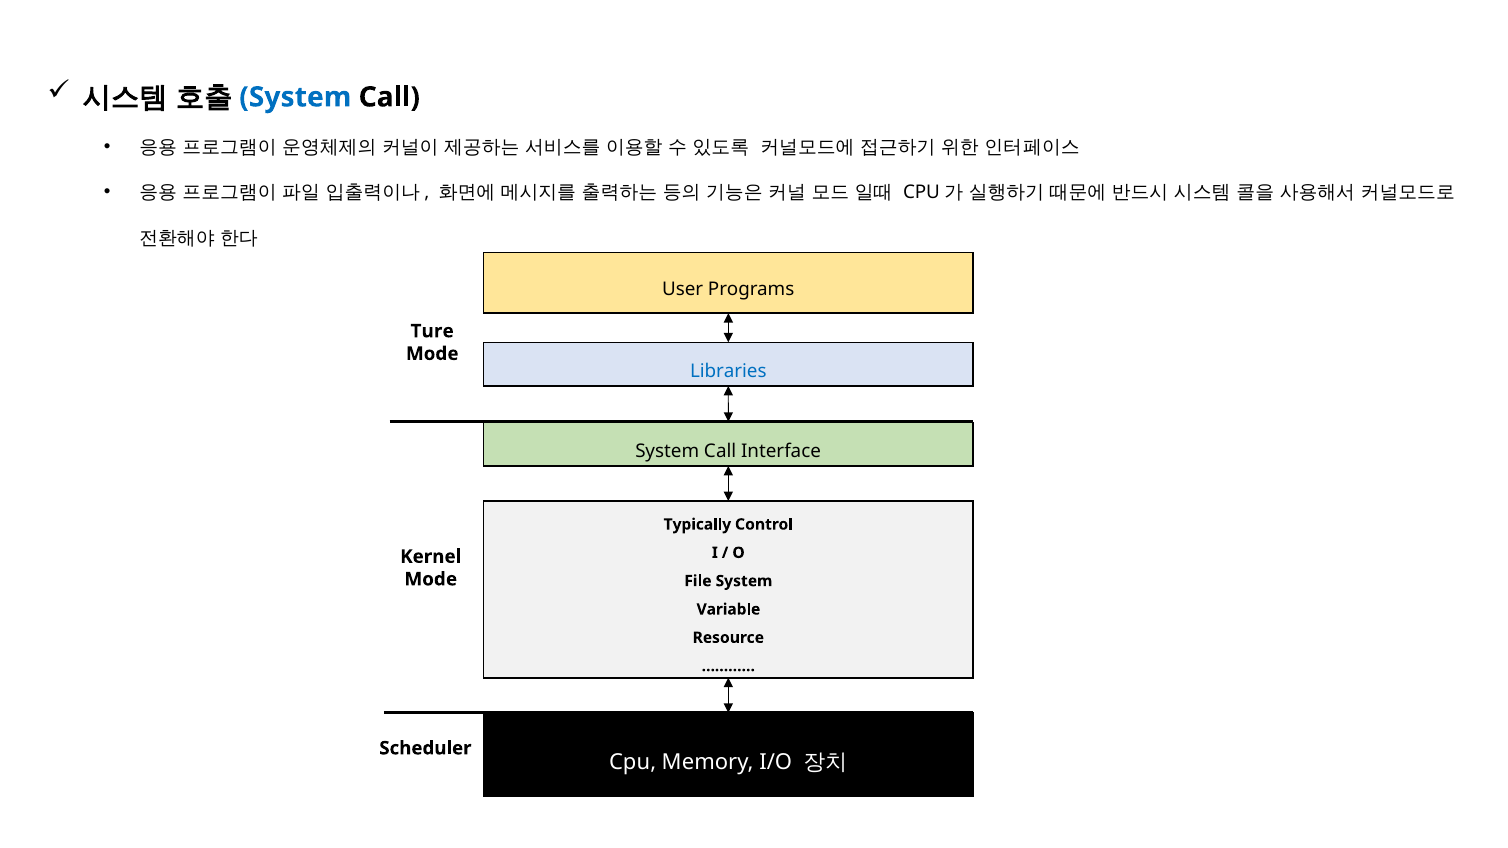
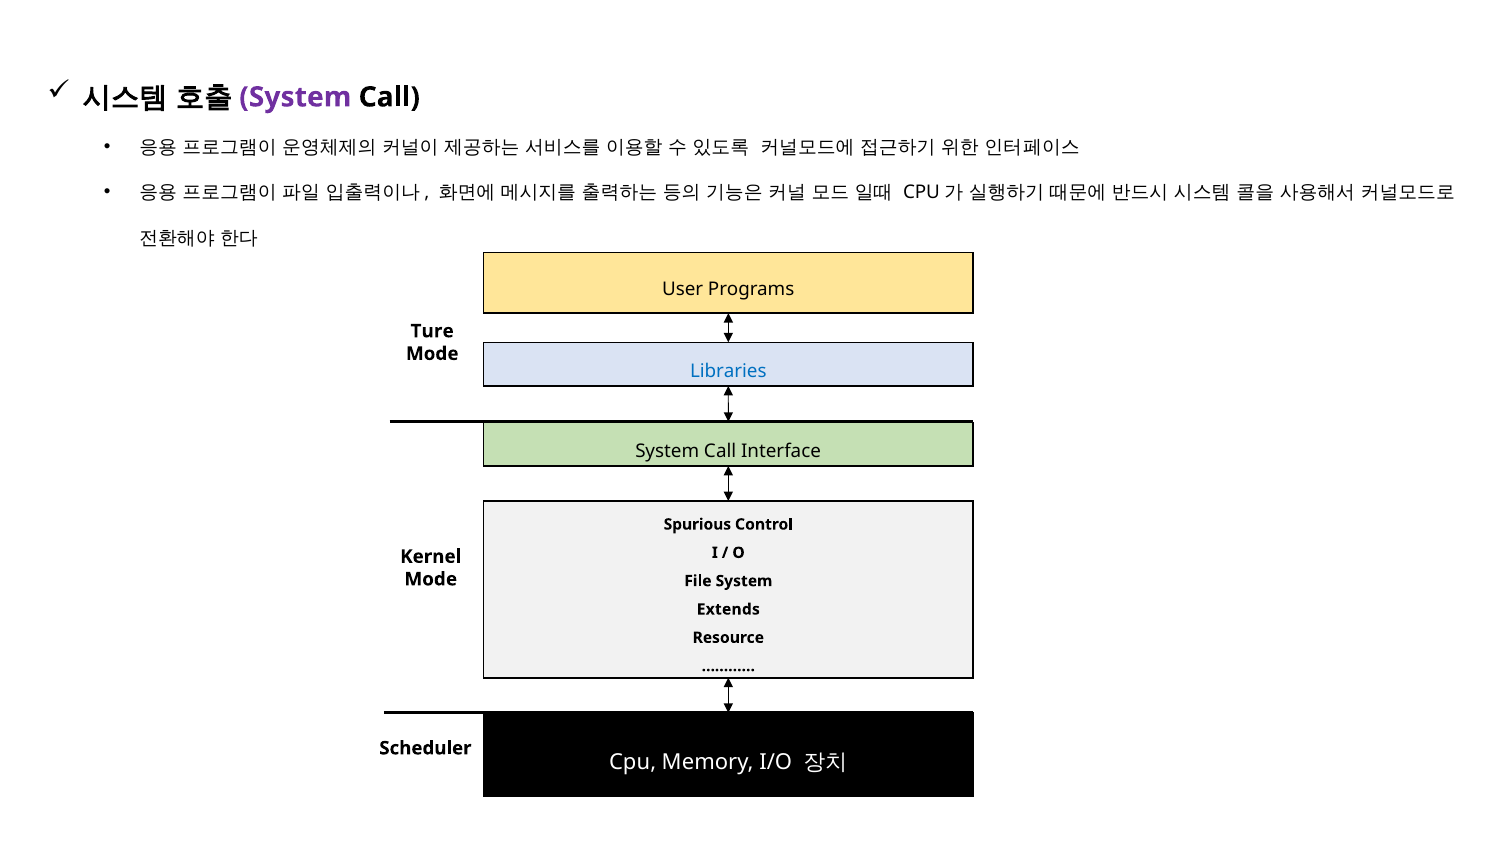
System colour: blue -> purple (295, 97)
Typically: Typically -> Spurious (697, 525)
Variable: Variable -> Extends (728, 610)
